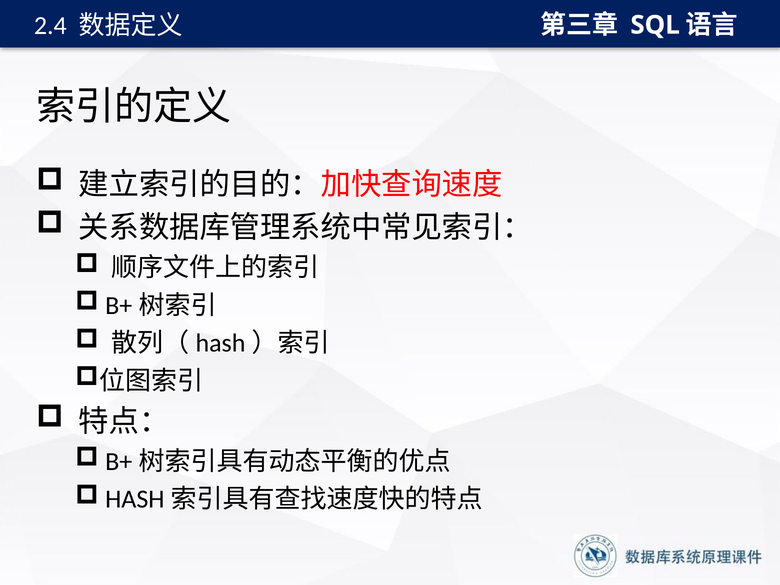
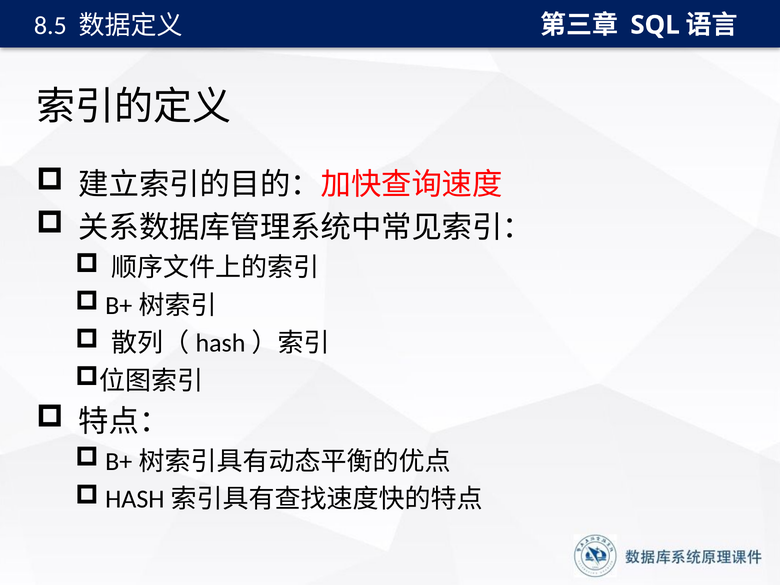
2.4: 2.4 -> 8.5 (50, 25)
